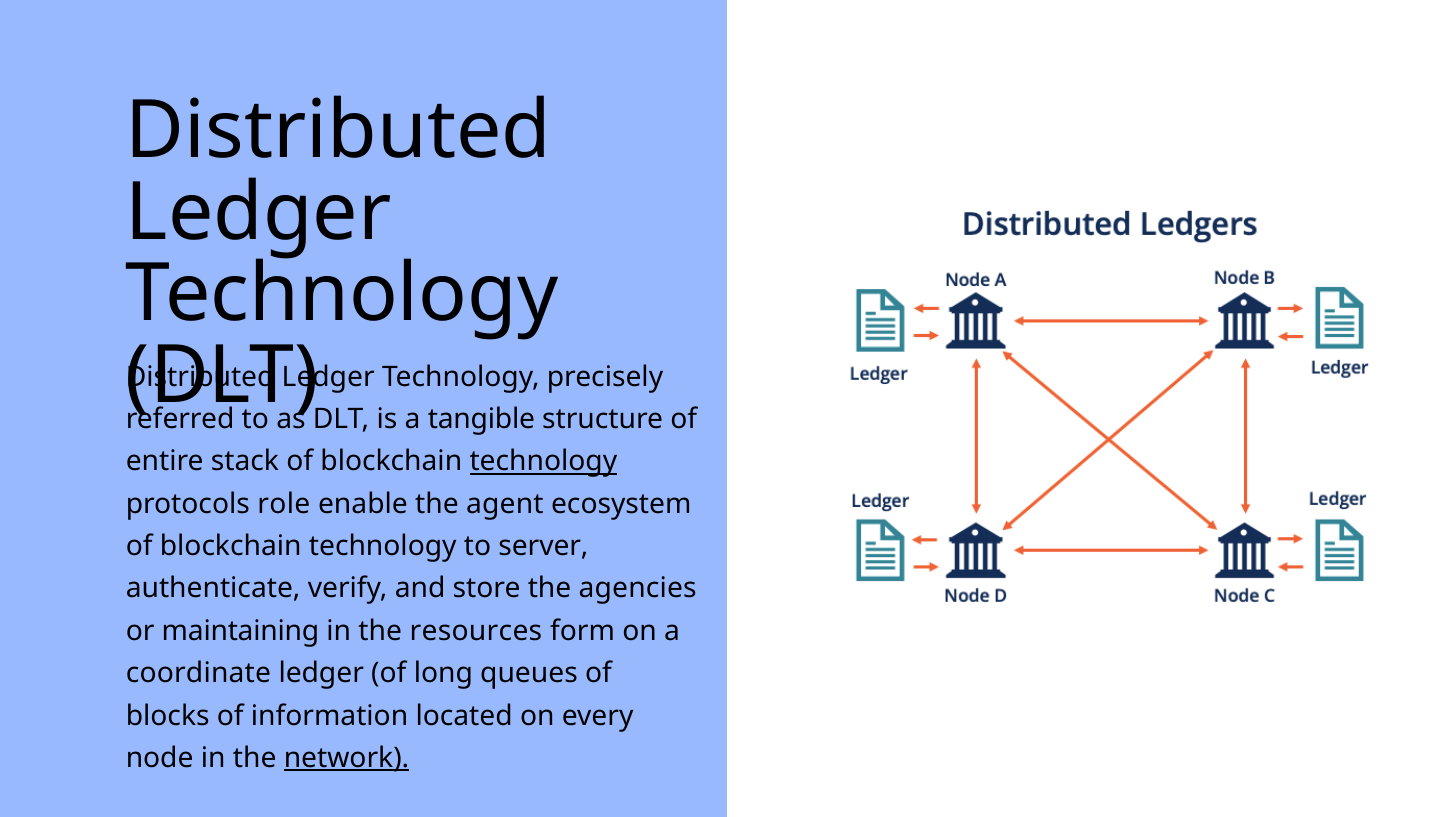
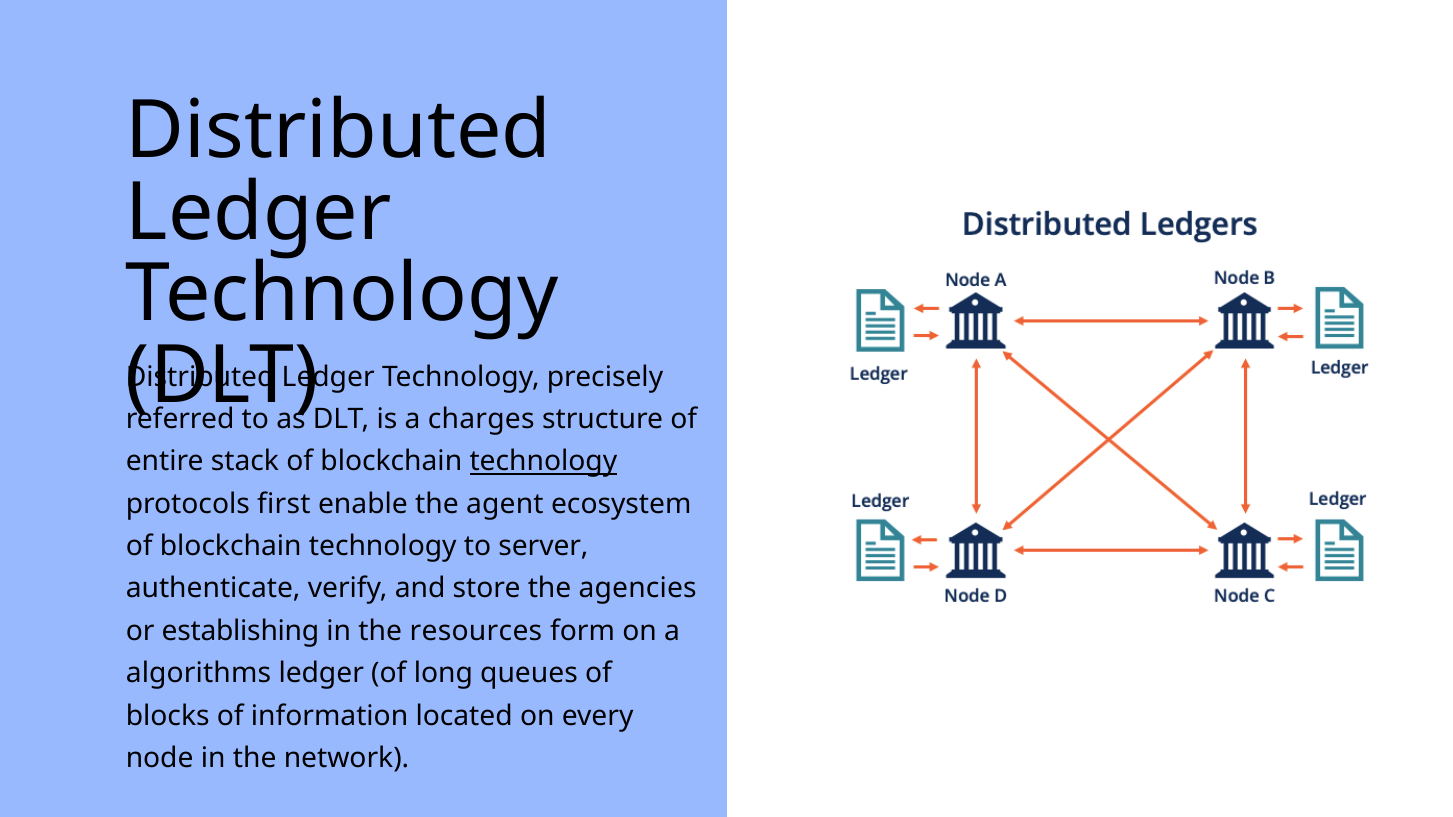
tangible: tangible -> charges (481, 419)
role: role -> first (284, 504)
maintaining: maintaining -> establishing (240, 631)
coordinate: coordinate -> algorithms (198, 674)
network underline: present -> none (347, 758)
